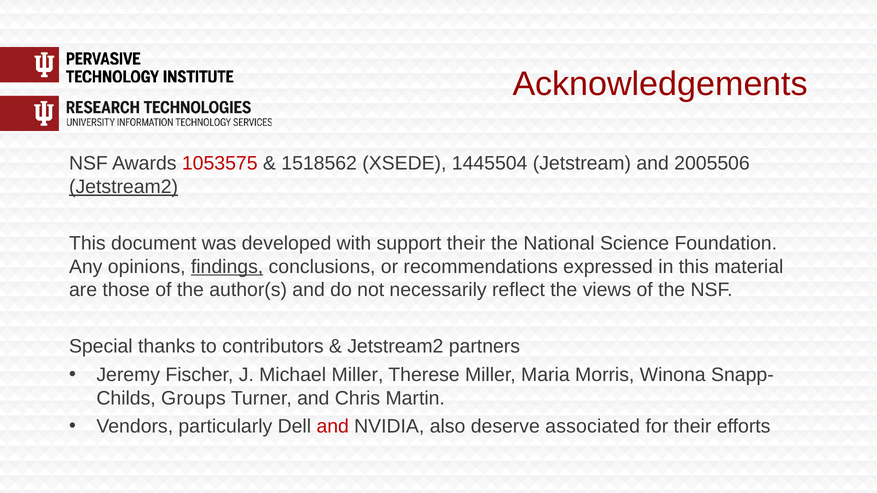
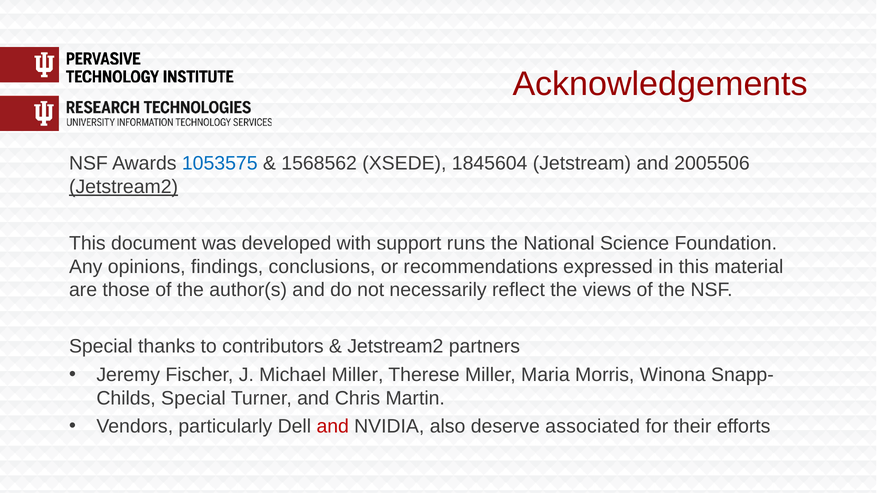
1053575 colour: red -> blue (220, 164)
1518562: 1518562 -> 1568562 (319, 164)
1445504: 1445504 -> 1845604 (490, 164)
support their: their -> runs (466, 244)
findings underline: present -> none (227, 267)
Groups: Groups -> Special (193, 398)
